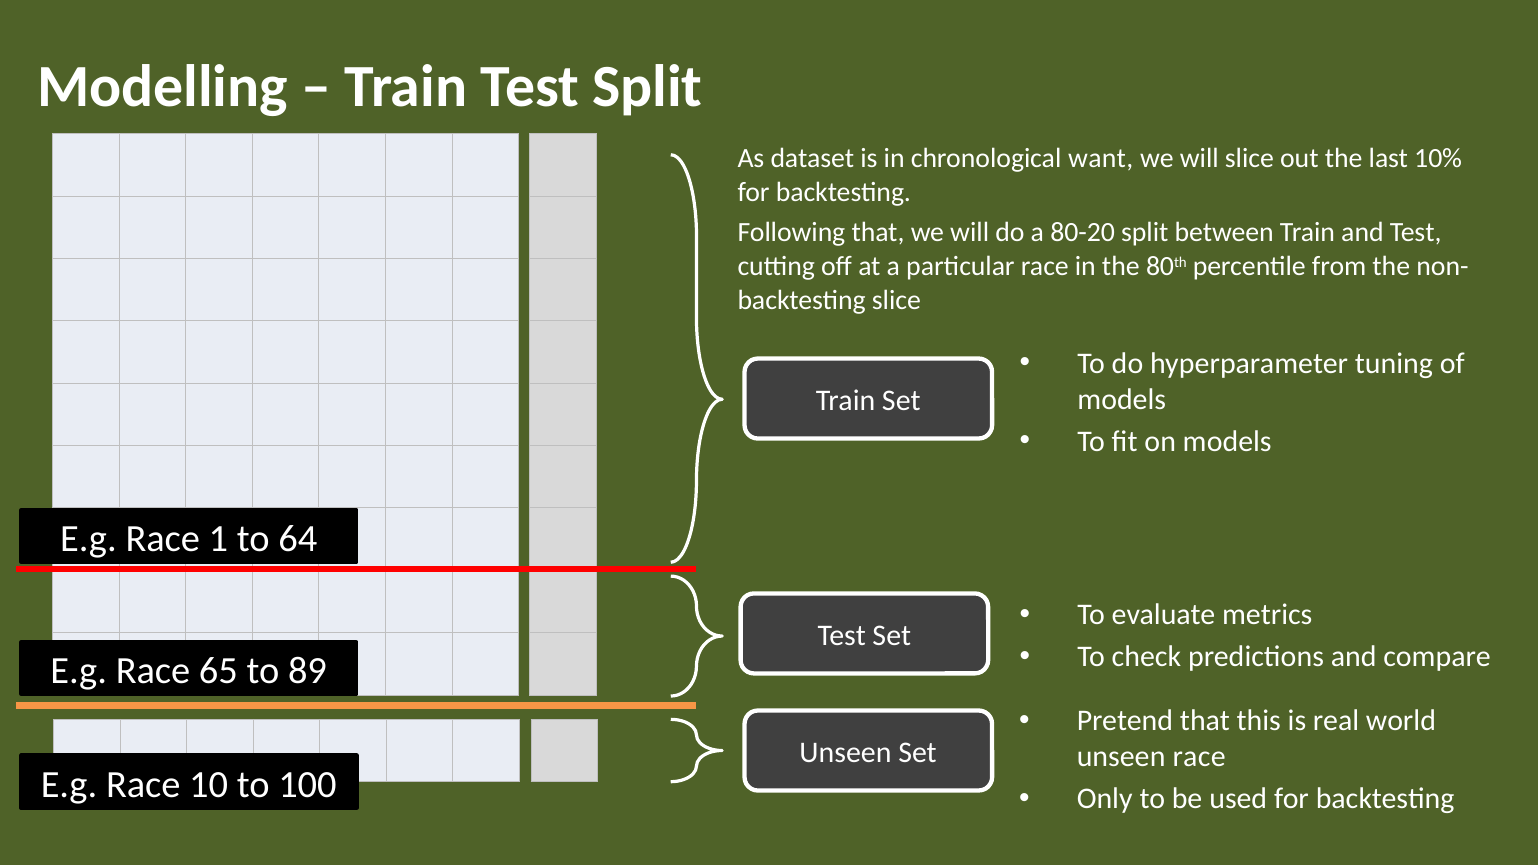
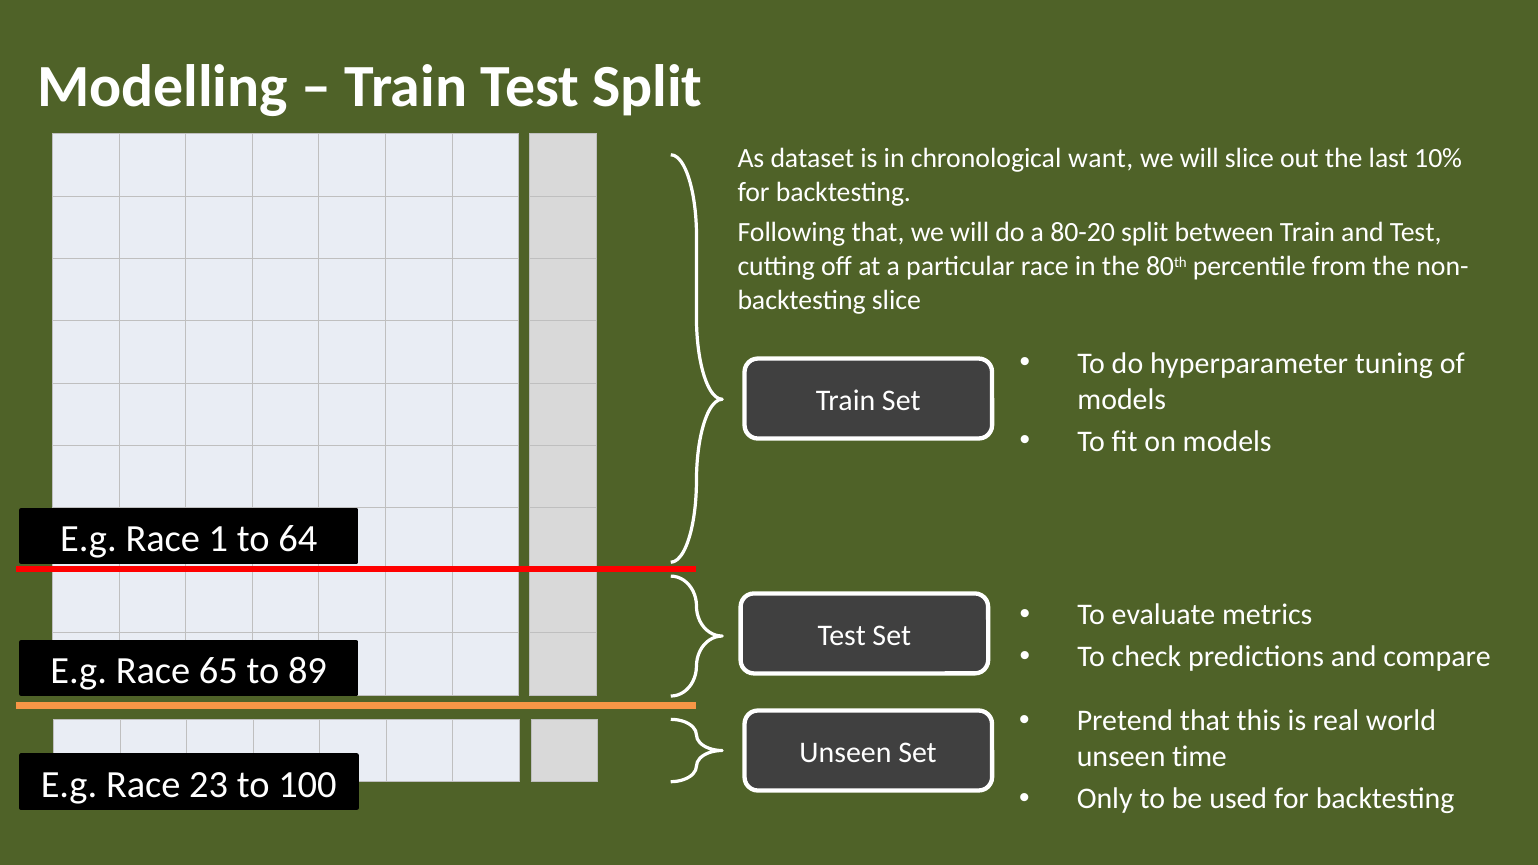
unseen race: race -> time (1199, 757)
10: 10 -> 23 (209, 785)
